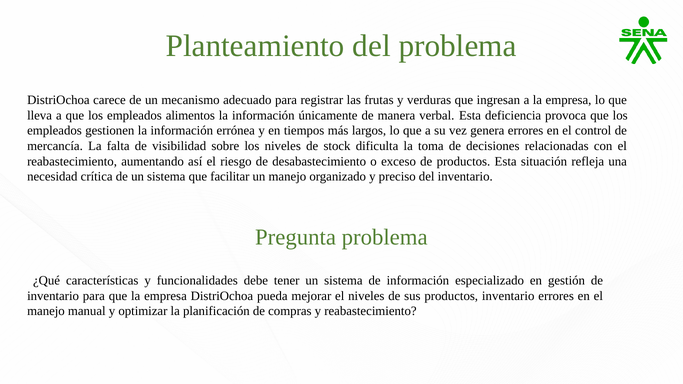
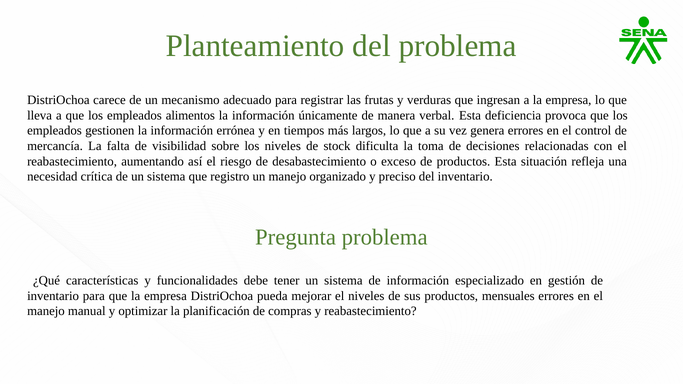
facilitar: facilitar -> registro (230, 177)
productos inventario: inventario -> mensuales (508, 296)
